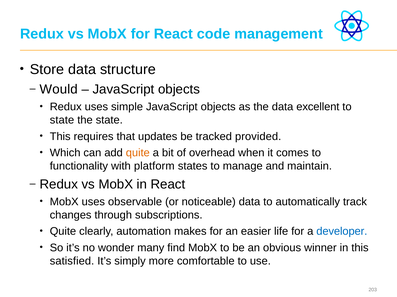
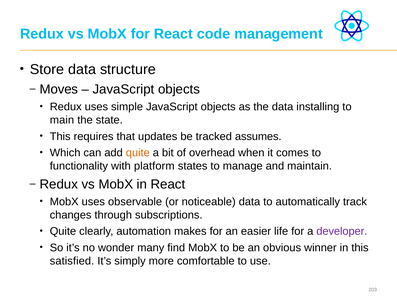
Would: Would -> Moves (59, 90)
excellent: excellent -> installing (318, 107)
state: state -> main (62, 120)
provided: provided -> assumes (258, 137)
developer colour: blue -> purple (342, 232)
